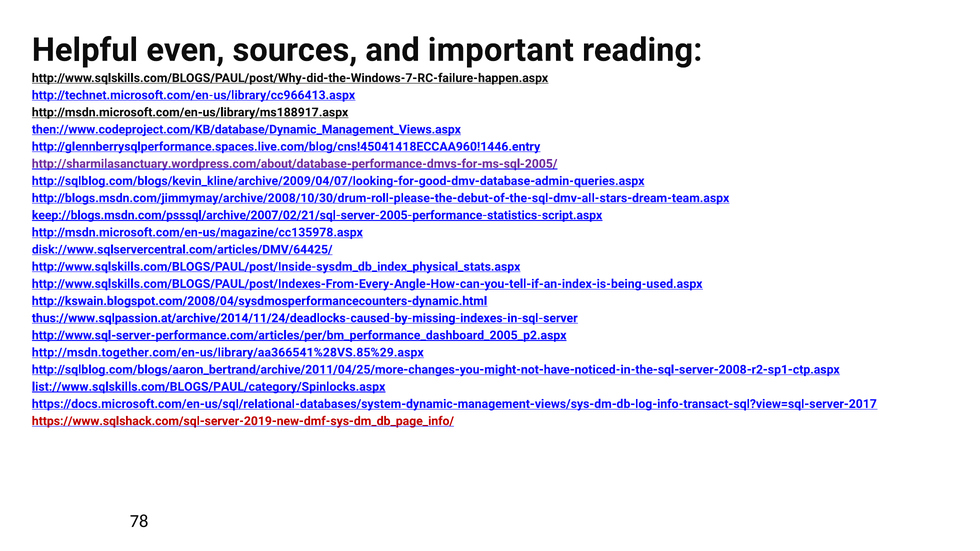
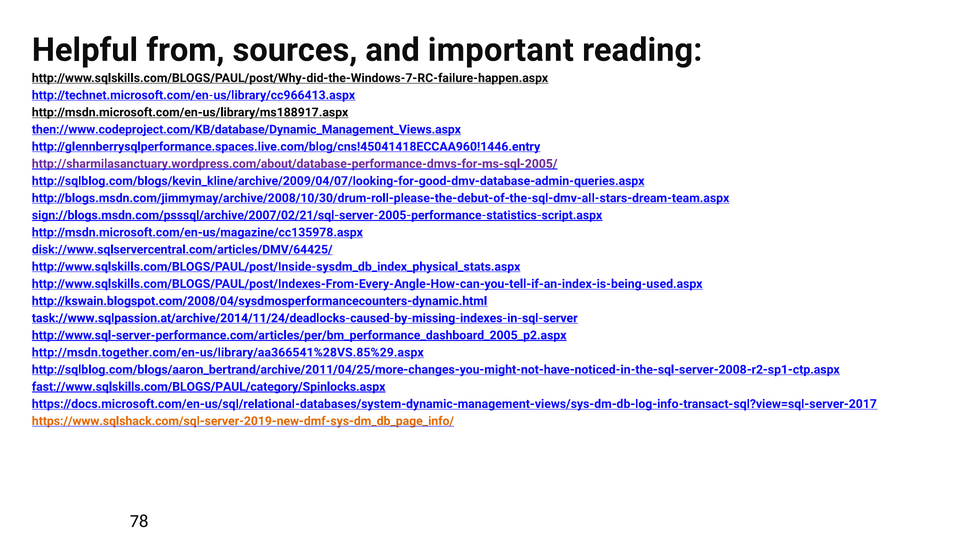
even: even -> from (185, 50)
keep://blogs.msdn.com/psssql/archive/2007/02/21/sql-server-2005-performance-statistics-script.aspx: keep://blogs.msdn.com/psssql/archive/2007/02/21/sql-server-2005-performance-statistics-script.aspx -> sign://blogs.msdn.com/psssql/archive/2007/02/21/sql-server-2005-performance-statistics-script.aspx (317, 215)
thus://www.sqlpassion.at/archive/2014/11/24/deadlocks-caused-by-missing-indexes-in-sql-server: thus://www.sqlpassion.at/archive/2014/11/24/deadlocks-caused-by-missing-indexes-in-sql-server -> task://www.sqlpassion.at/archive/2014/11/24/deadlocks-caused-by-missing-indexes-in-sql-server (305, 318)
list://www.sqlskills.com/BLOGS/PAUL/category/Spinlocks.aspx: list://www.sqlskills.com/BLOGS/PAUL/category/Spinlocks.aspx -> fast://www.sqlskills.com/BLOGS/PAUL/category/Spinlocks.aspx (209, 387)
https://www.sqlshack.com/sql-server-2019-new-dmf-sys-dm_db_page_info/ colour: red -> orange (243, 421)
